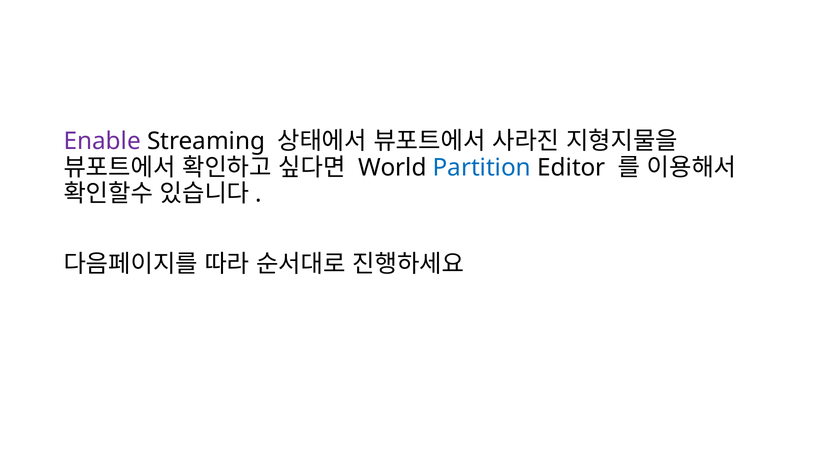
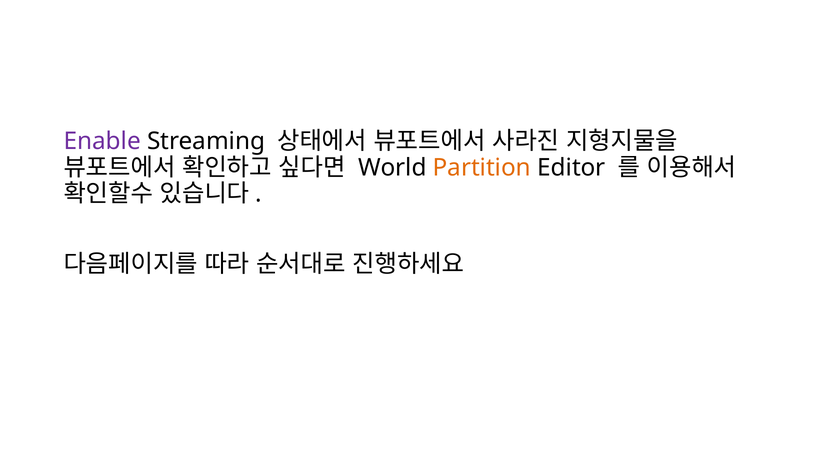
Partition colour: blue -> orange (482, 167)
